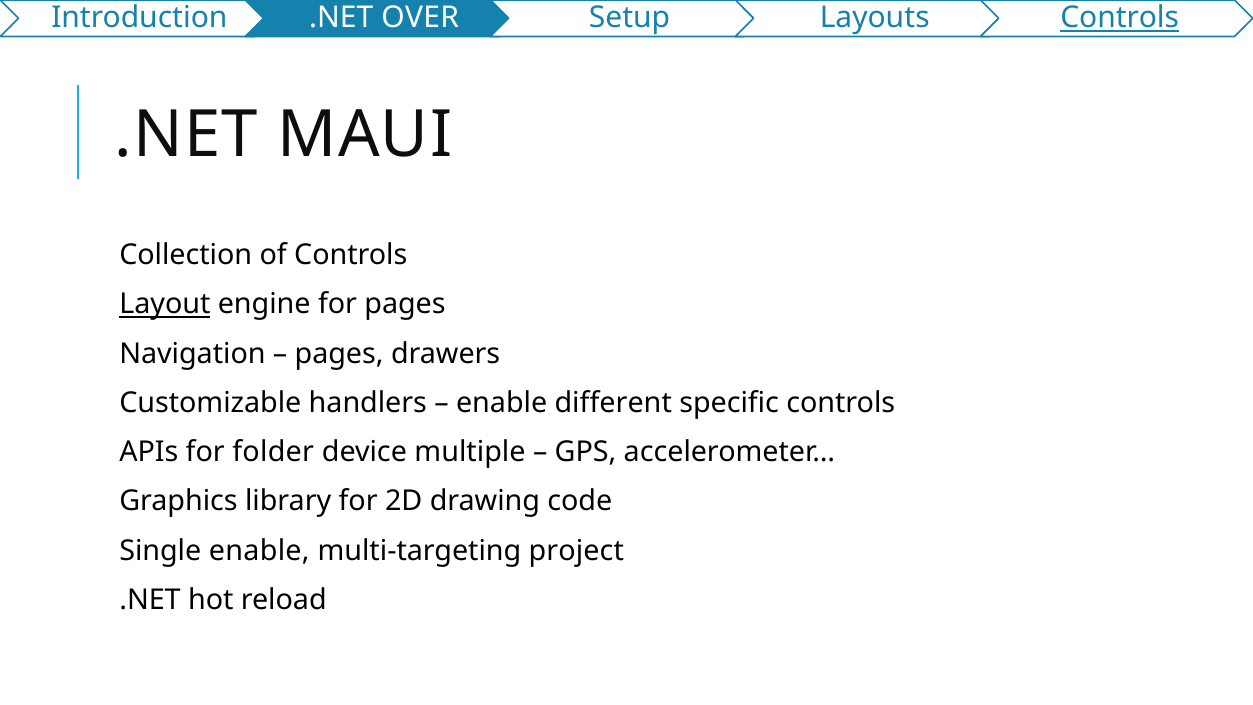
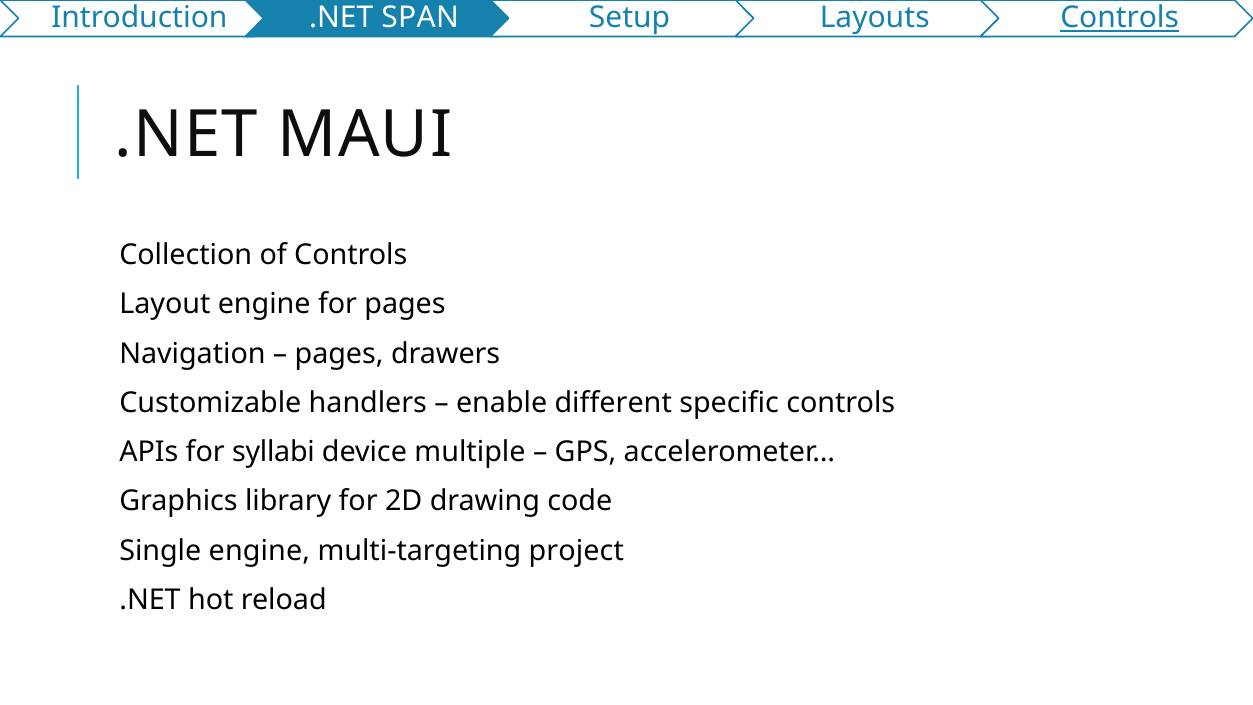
OVER: OVER -> SPAN (420, 18)
Layout underline: present -> none (165, 304)
folder: folder -> syllabi (273, 452)
Single enable: enable -> engine (259, 551)
